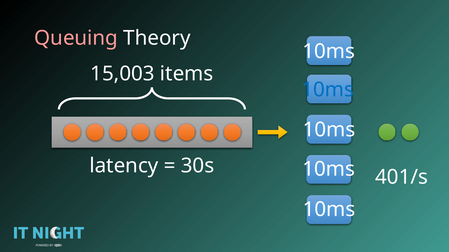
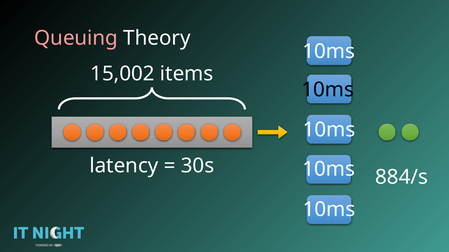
15,003: 15,003 -> 15,002 (122, 74)
10ms colour: blue -> black (328, 90)
401/s: 401/s -> 884/s (402, 177)
